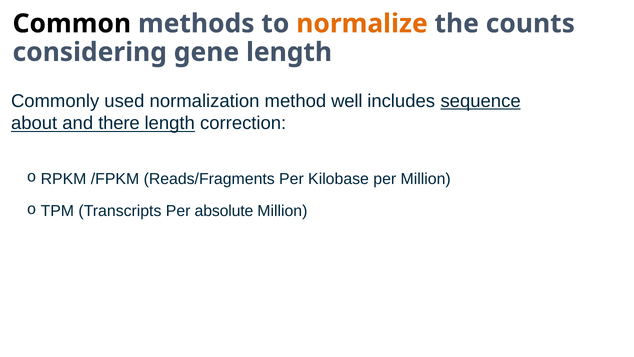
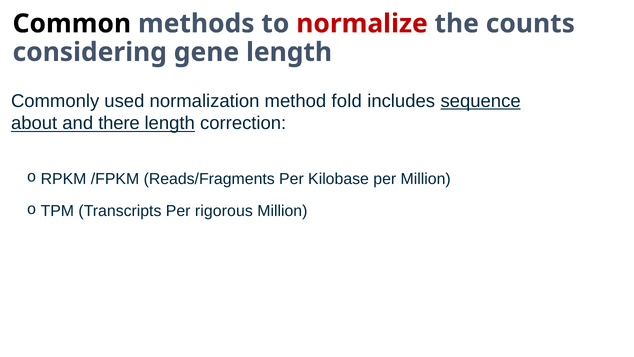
normalize colour: orange -> red (362, 24)
well: well -> fold (347, 101)
absolute: absolute -> rigorous (224, 211)
